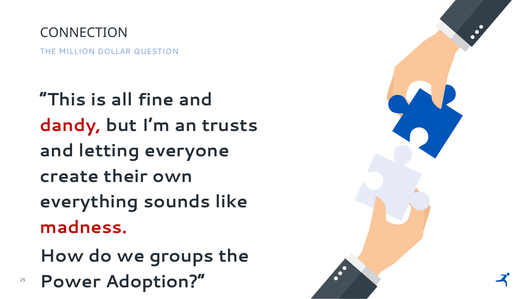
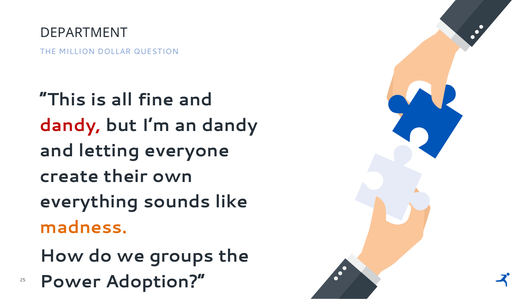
CONNECTION: CONNECTION -> DEPARTMENT (84, 33)
an trusts: trusts -> dandy (230, 125)
madness colour: red -> orange (83, 227)
